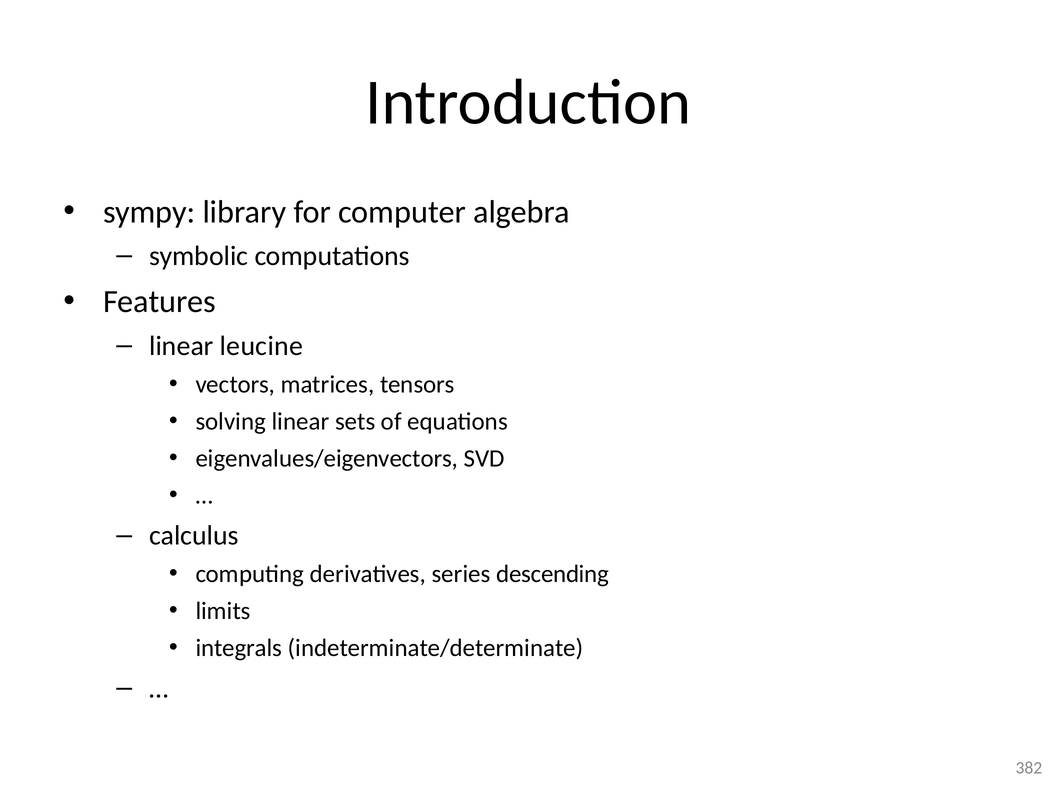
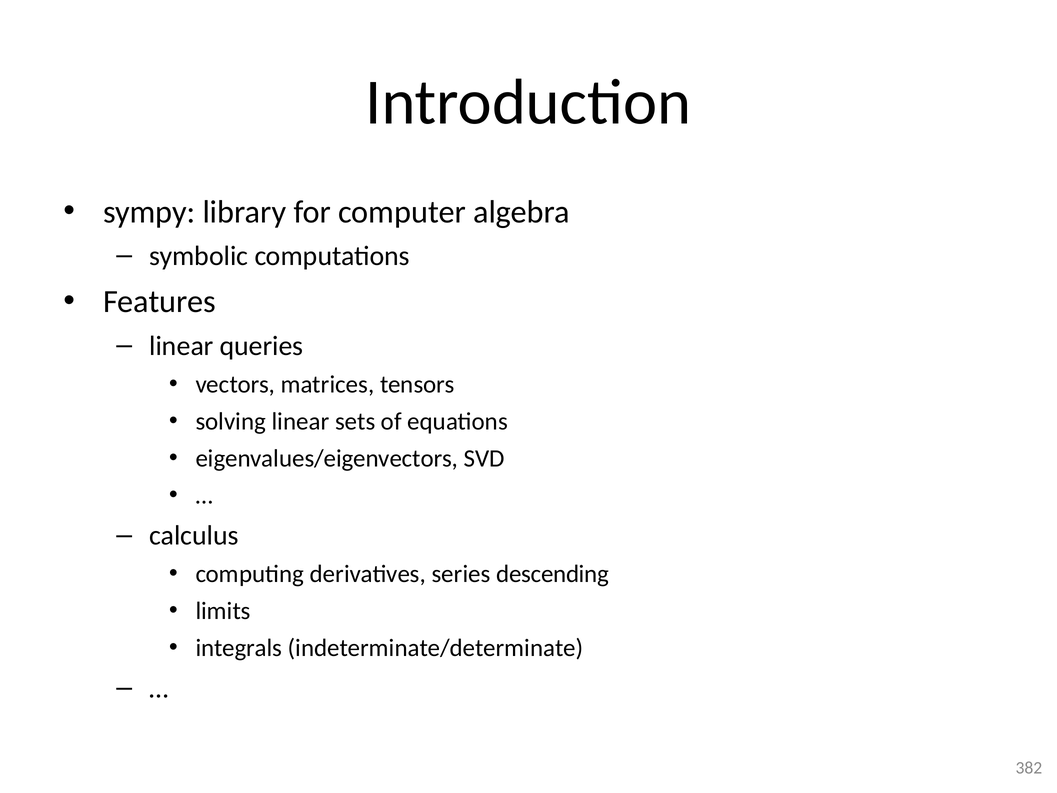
leucine: leucine -> queries (262, 346)
